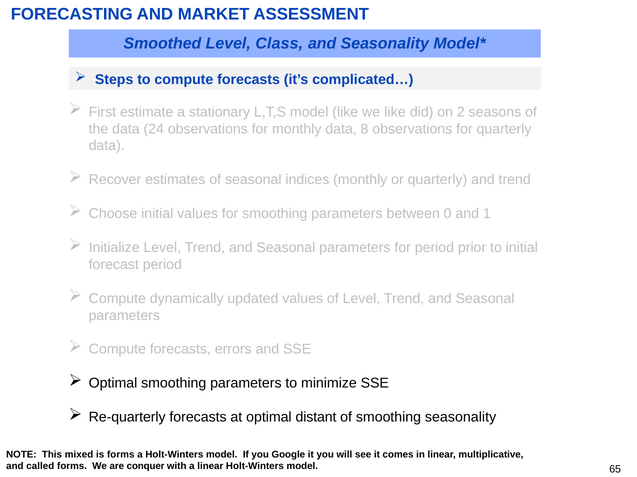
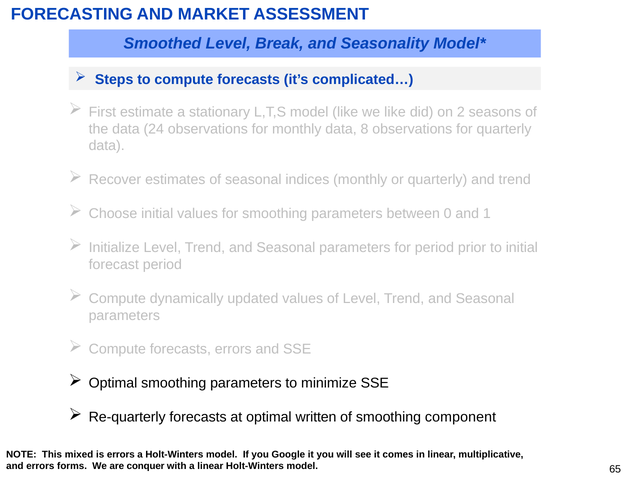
Class: Class -> Break (279, 43)
distant: distant -> written (316, 418)
smoothing seasonality: seasonality -> component (461, 418)
is forms: forms -> errors (121, 455)
and called: called -> errors (40, 467)
